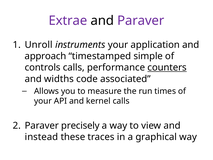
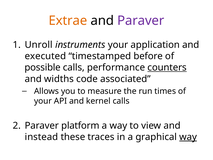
Extrae colour: purple -> orange (68, 21)
approach: approach -> executed (45, 56)
simple: simple -> before (148, 56)
controls: controls -> possible (43, 67)
precisely: precisely -> platform (80, 125)
way underline: none -> present (188, 137)
